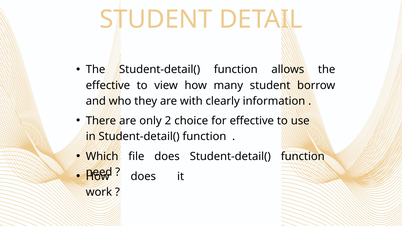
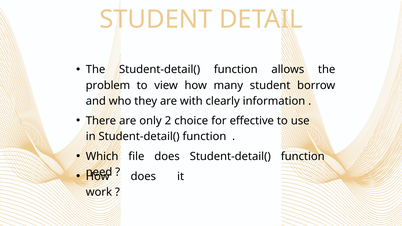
effective: effective -> problem (108, 85)
